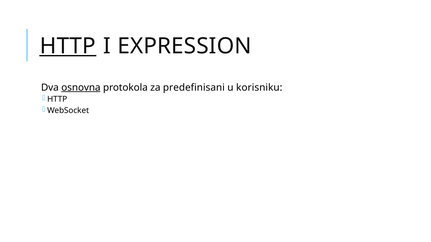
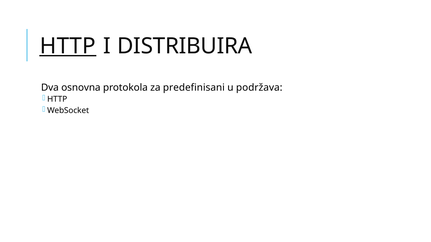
EXPRESSION: EXPRESSION -> DISTRIBUIRA (185, 46)
osnovna underline: present -> none (81, 88)
korisniku: korisniku -> podržava (259, 88)
